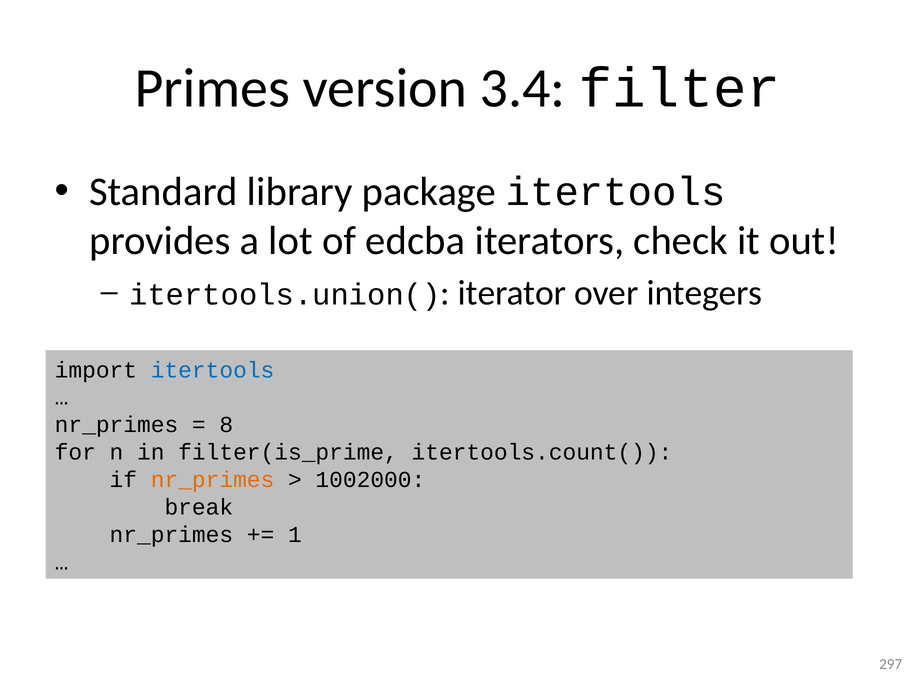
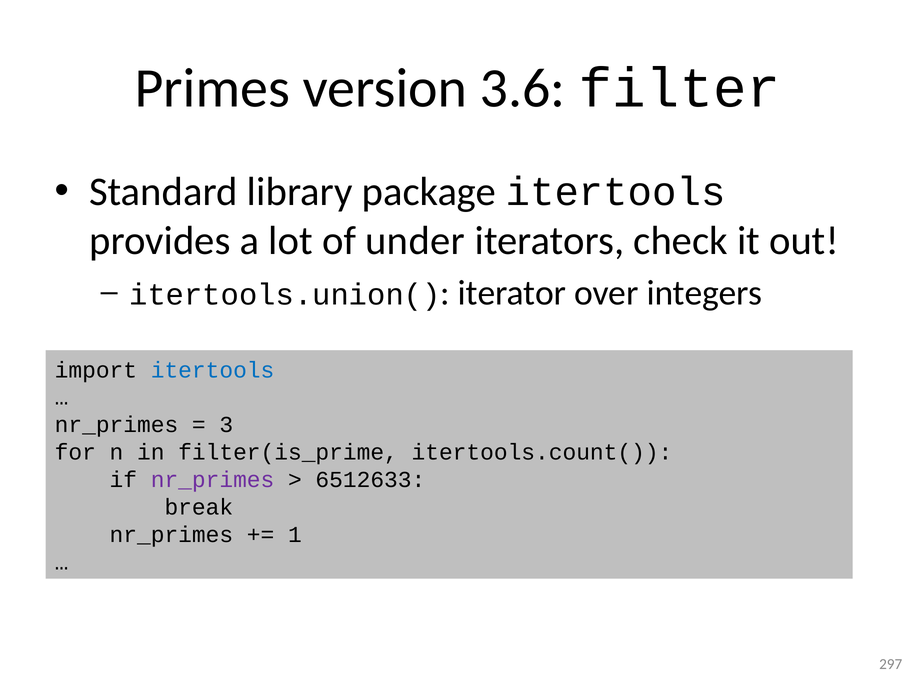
3.4: 3.4 -> 3.6 (523, 89)
edcba: edcba -> under (415, 241)
8: 8 -> 3 (226, 425)
nr_primes colour: orange -> purple (213, 480)
1002000: 1002000 -> 6512633 (370, 480)
